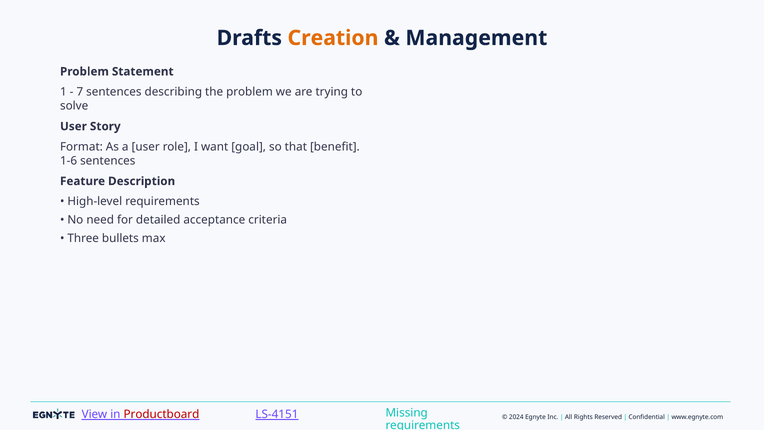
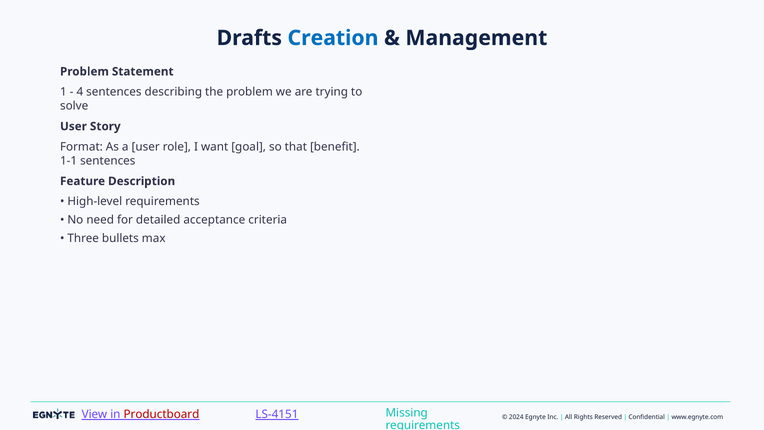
Creation colour: orange -> blue (333, 38)
7: 7 -> 4 (80, 92)
1-6: 1-6 -> 1-1 (69, 161)
